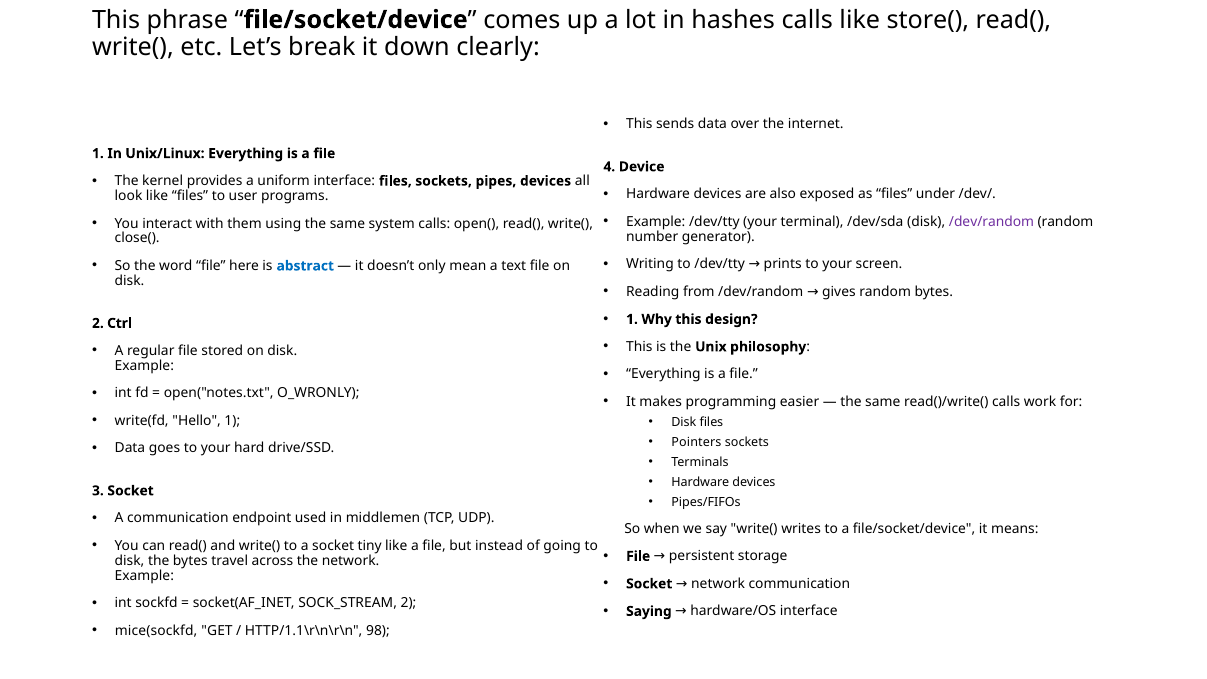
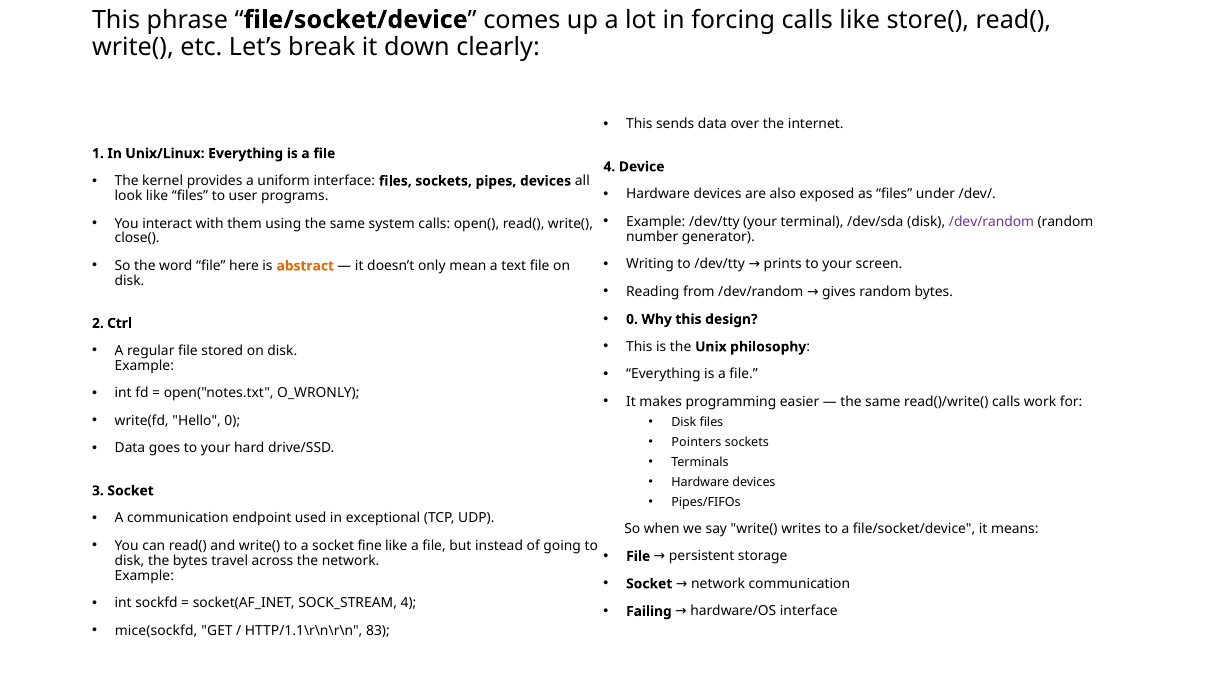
hashes: hashes -> forcing (733, 20)
abstract colour: blue -> orange (305, 266)
1: 1 -> 0 (632, 319)
Hello 1: 1 -> 0 (232, 421)
middlemen: middlemen -> exceptional (383, 518)
tiny: tiny -> fine (370, 546)
SOCK_STREAM 2: 2 -> 4 (409, 603)
Saying: Saying -> Failing (649, 611)
98: 98 -> 83 (378, 631)
